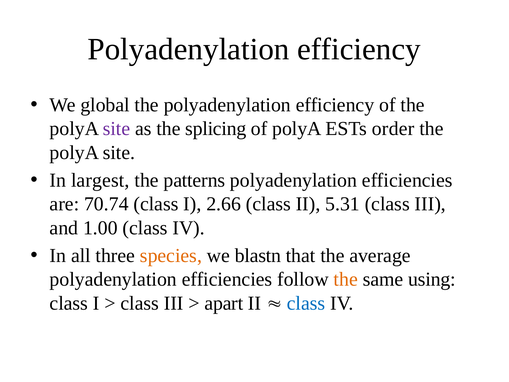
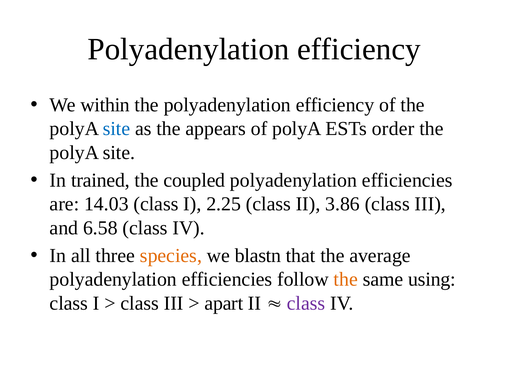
global: global -> within (105, 105)
site colour: purple -> blue (117, 129)
splicing: splicing -> appears (216, 129)
largest: largest -> trained (100, 180)
patterns: patterns -> coupled (194, 180)
70.74: 70.74 -> 14.03 (106, 204)
2.66: 2.66 -> 2.25 (224, 204)
5.31: 5.31 -> 3.86 (343, 204)
1.00: 1.00 -> 6.58 (100, 228)
class colour: blue -> purple (306, 303)
